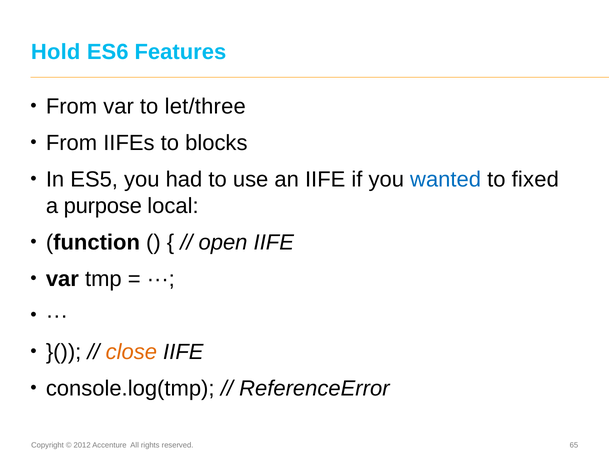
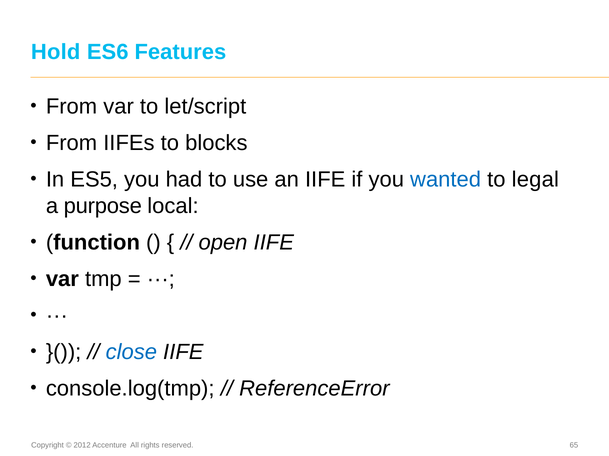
let/three: let/three -> let/script (205, 107)
fixed: fixed -> legal (535, 180)
close colour: orange -> blue (131, 353)
